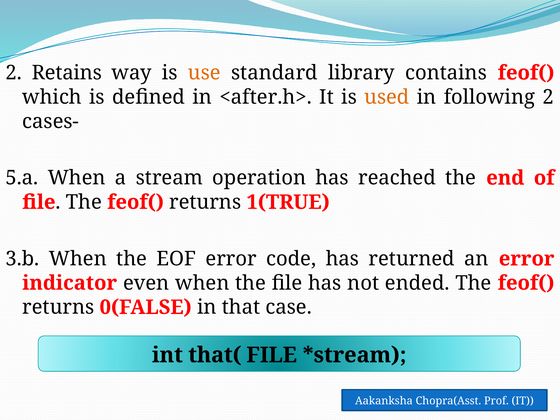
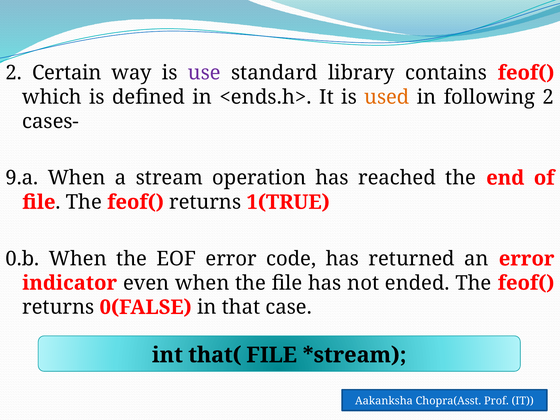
Retains: Retains -> Certain (67, 73)
use colour: orange -> purple (204, 73)
<after.h>: <after.h> -> <ends.h> (266, 97)
5.a: 5.a -> 9.a (22, 178)
3.b: 3.b -> 0.b (22, 259)
